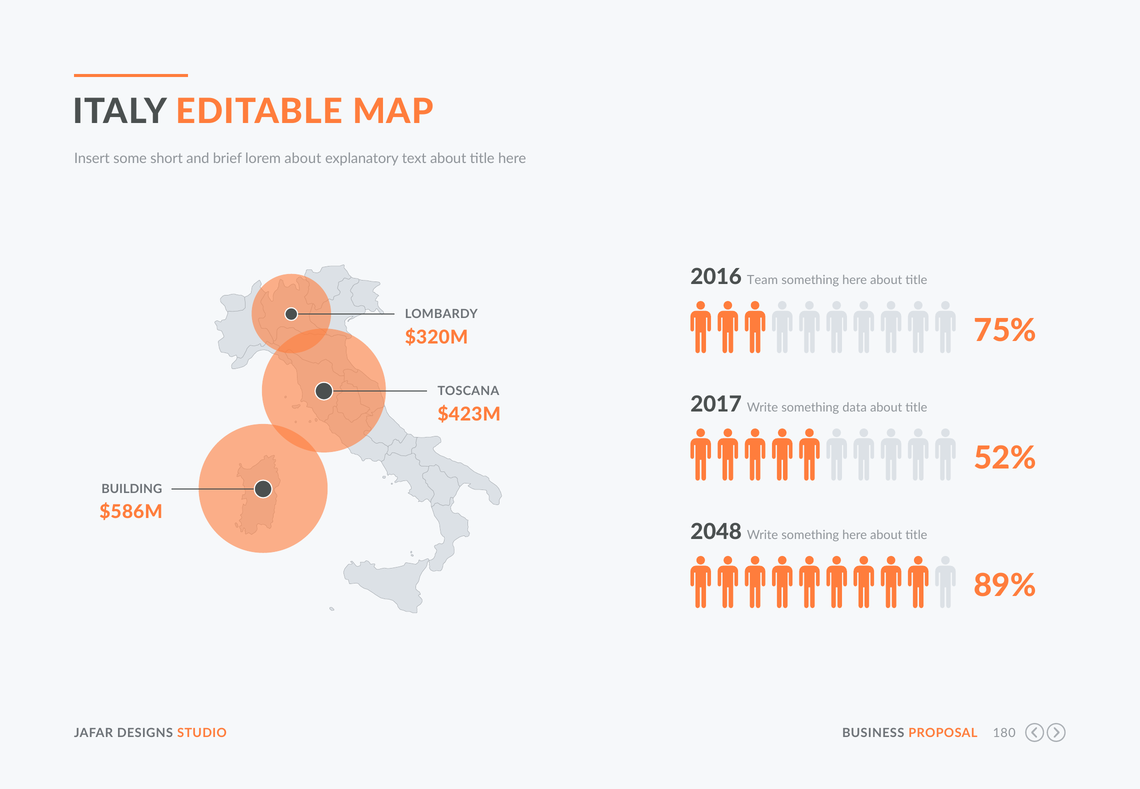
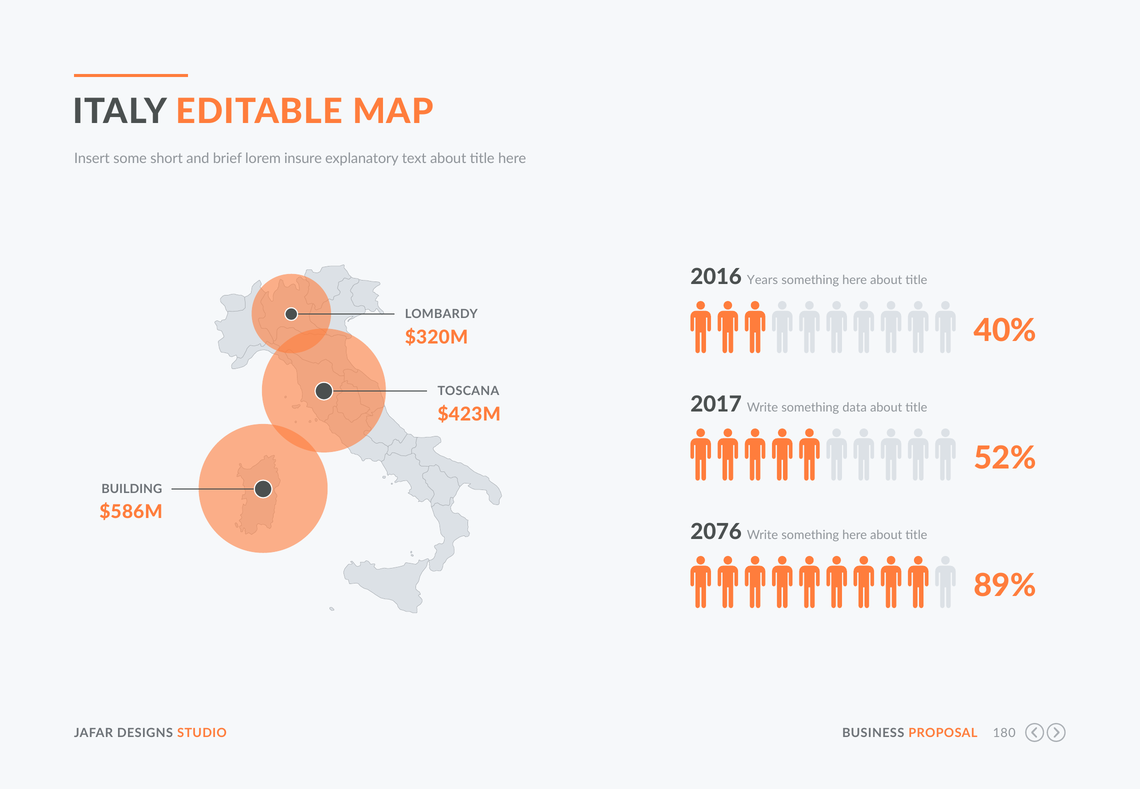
lorem about: about -> insure (303, 159)
Team: Team -> Years (762, 280)
75%: 75% -> 40% (1005, 331)
2048: 2048 -> 2076 (716, 532)
